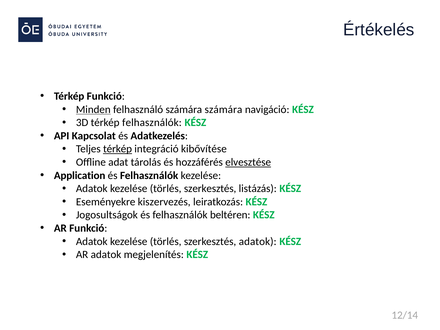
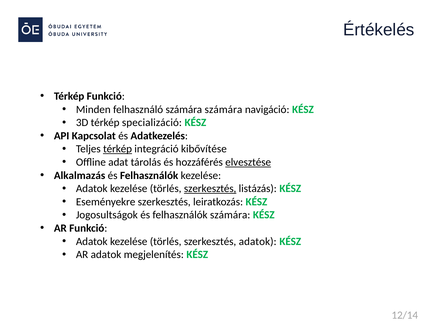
Minden underline: present -> none (93, 109)
térkép felhasználók: felhasználók -> specializáció (152, 123)
Application: Application -> Alkalmazás (80, 175)
szerkesztés underline: none -> present (210, 189)
Eseményekre kiszervezés: kiszervezés -> szerkesztés (164, 202)
felhasználók beltéren: beltéren -> számára (230, 215)
